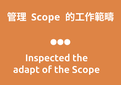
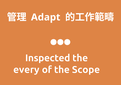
Scope: Scope -> Adapt (46, 17)
adapt: adapt -> every (26, 70)
